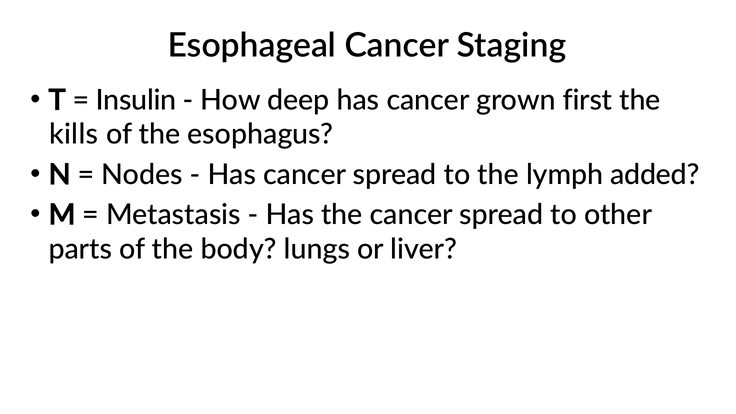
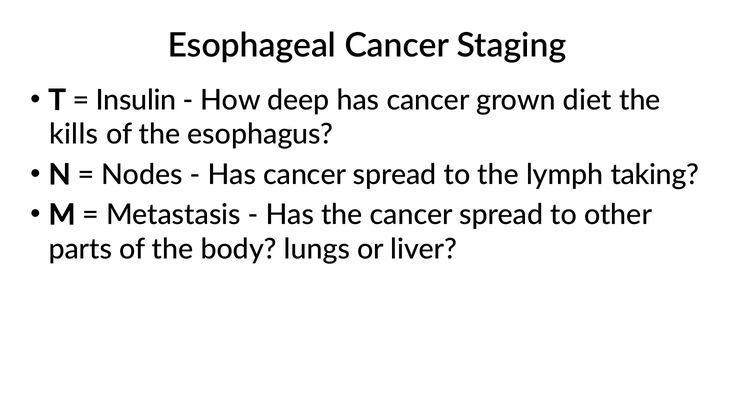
first: first -> diet (587, 100)
added: added -> taking (655, 175)
